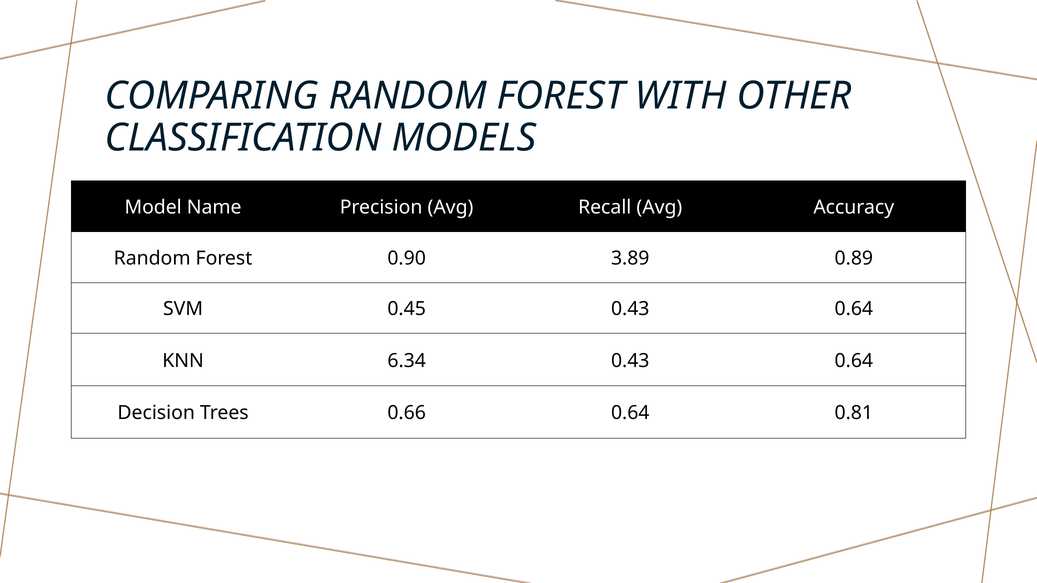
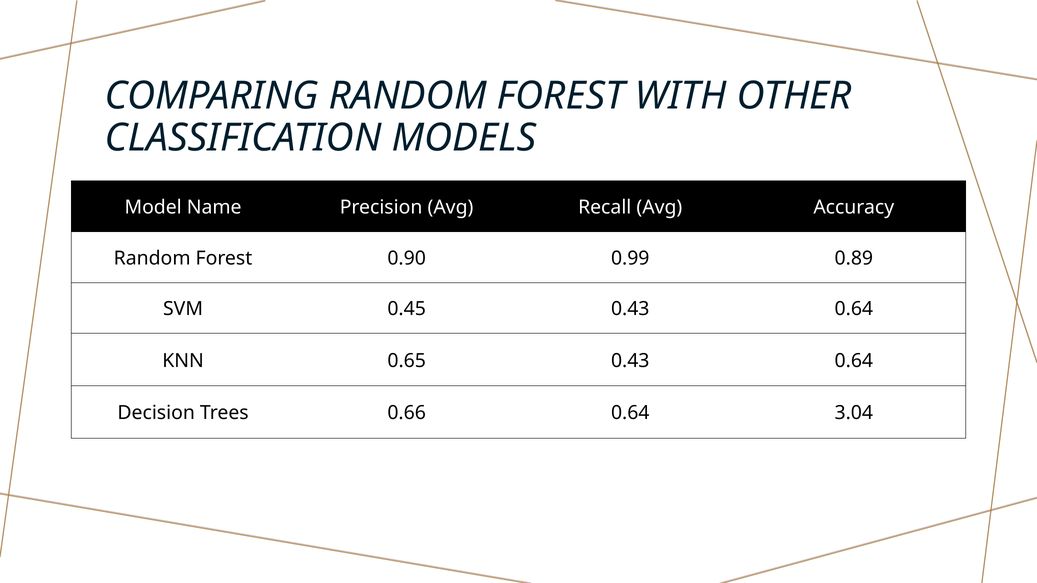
3.89: 3.89 -> 0.99 (630, 258)
6.34: 6.34 -> 0.65 (407, 361)
0.81: 0.81 -> 3.04 (854, 413)
